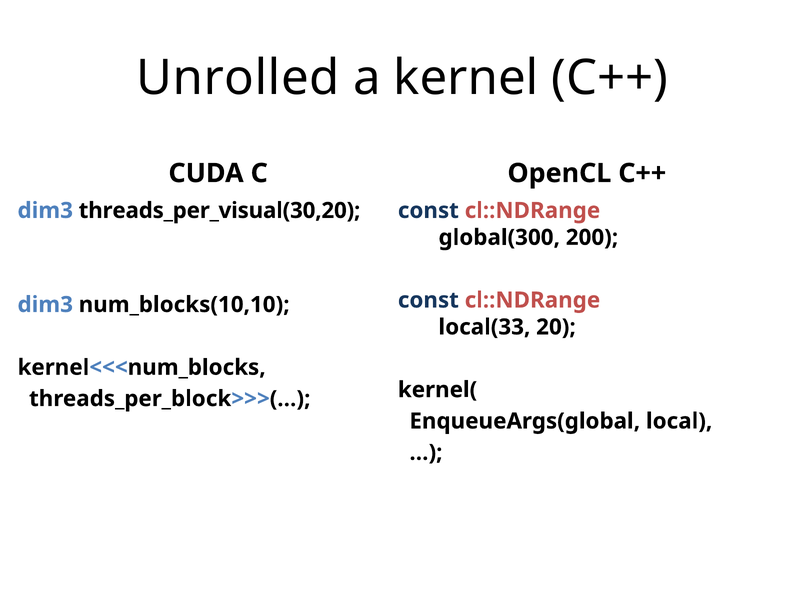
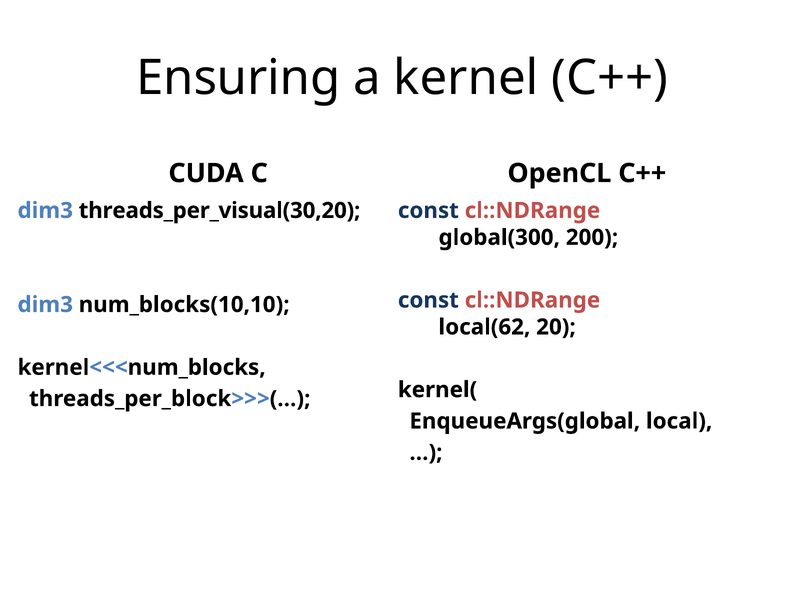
Unrolled: Unrolled -> Ensuring (238, 78)
local(33: local(33 -> local(62 (484, 327)
